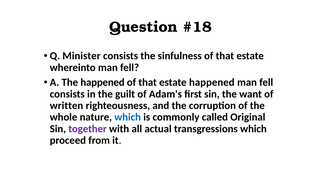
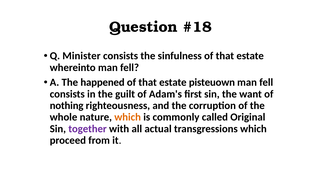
estate happened: happened -> pisteuown (212, 82)
written: written -> nothing (67, 105)
which colour: blue -> orange (128, 117)
